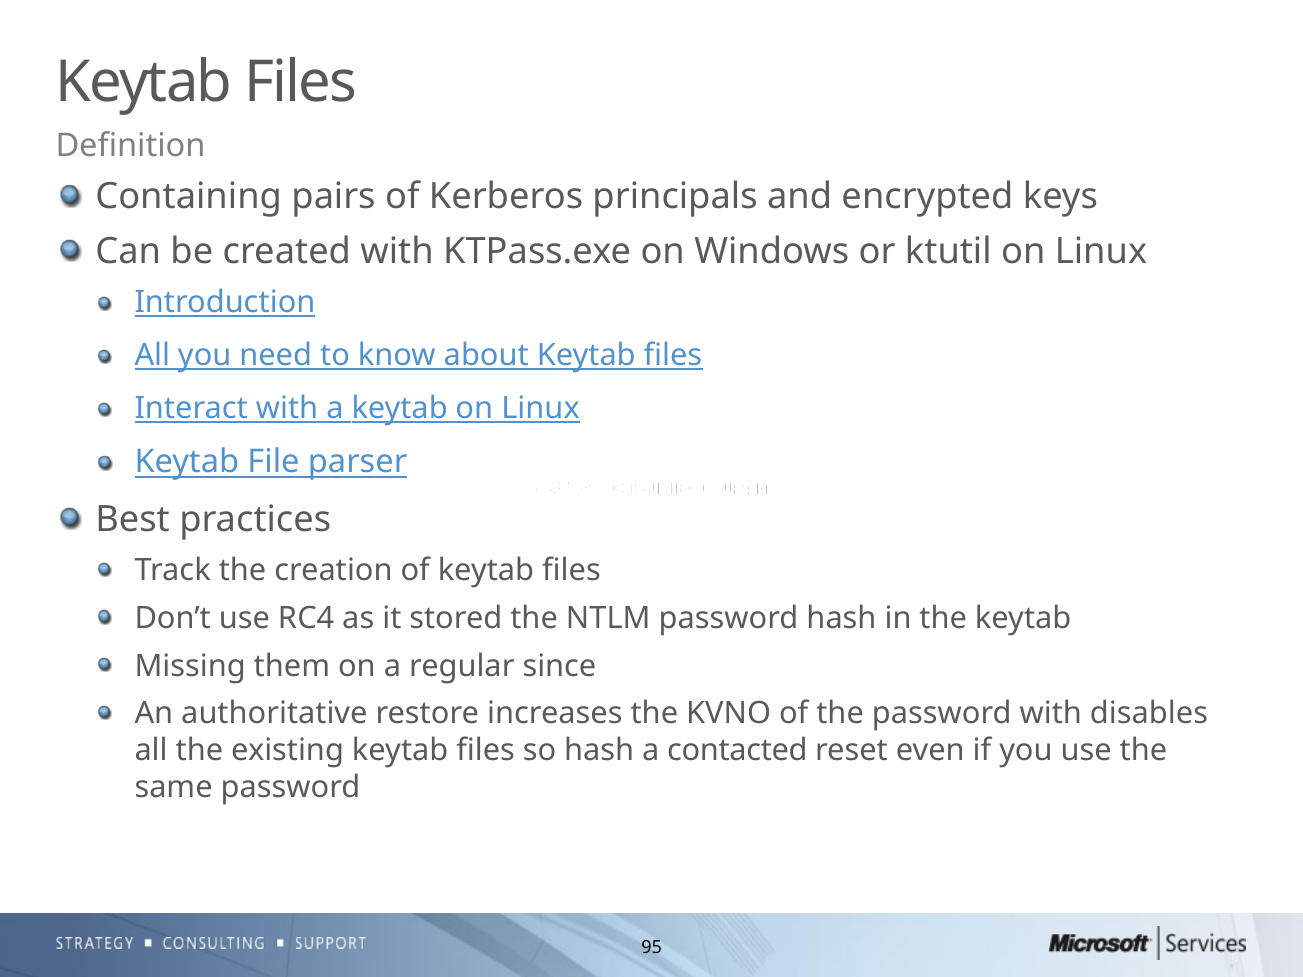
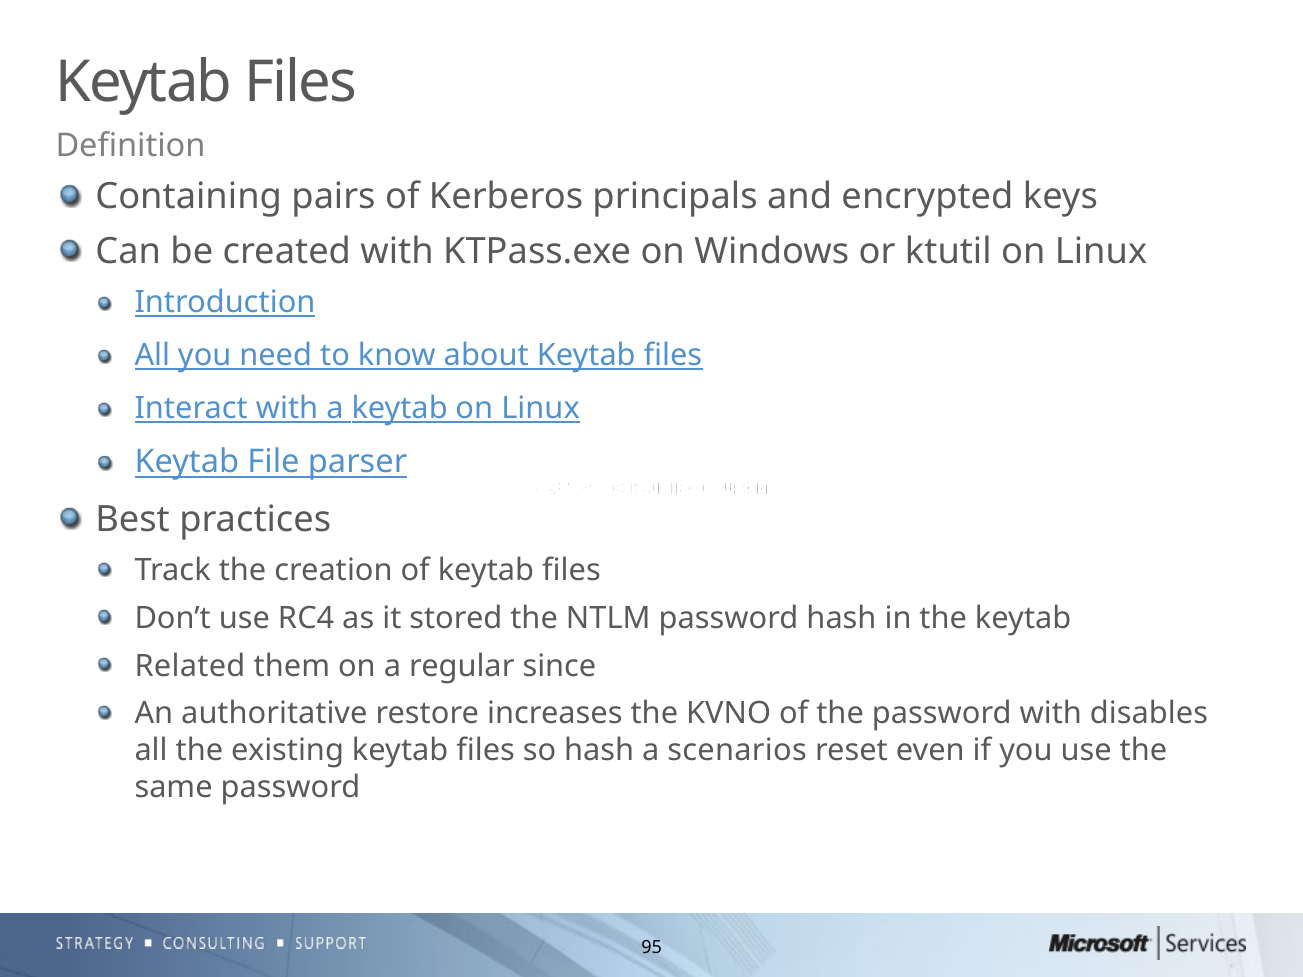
Missing: Missing -> Related (190, 666)
contacted: contacted -> scenarios (737, 751)
